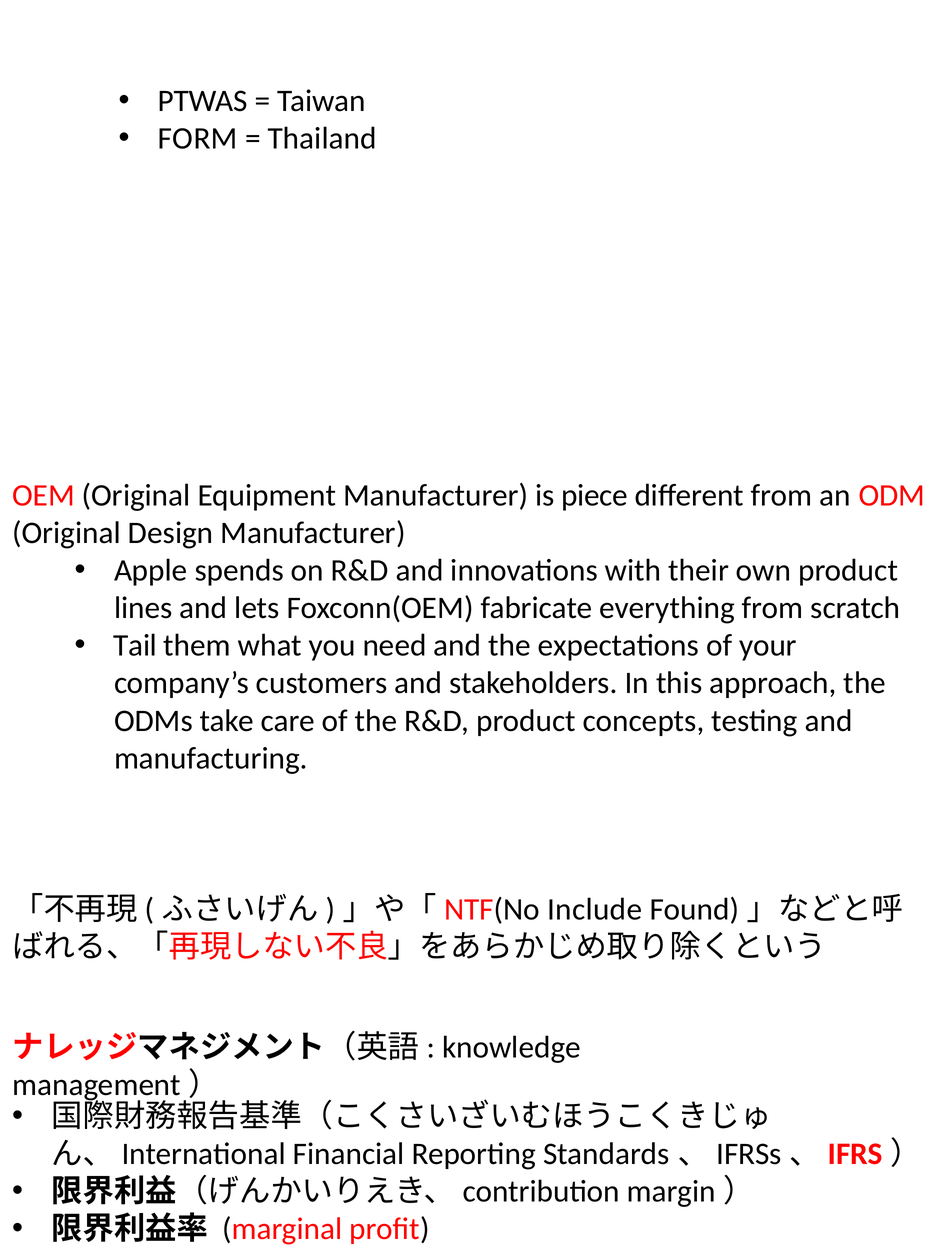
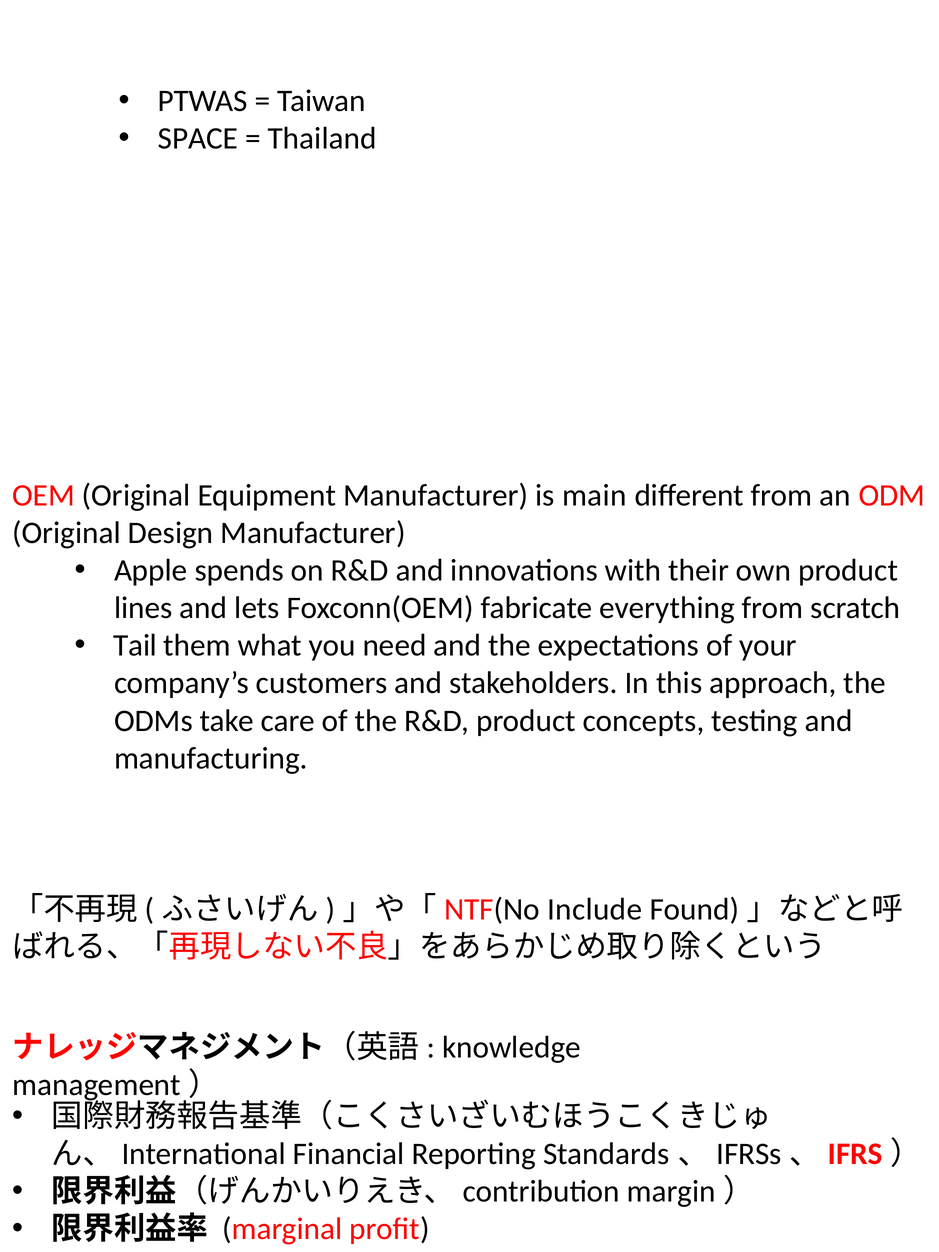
FORM: FORM -> SPACE (198, 139)
piece: piece -> main (594, 495)
